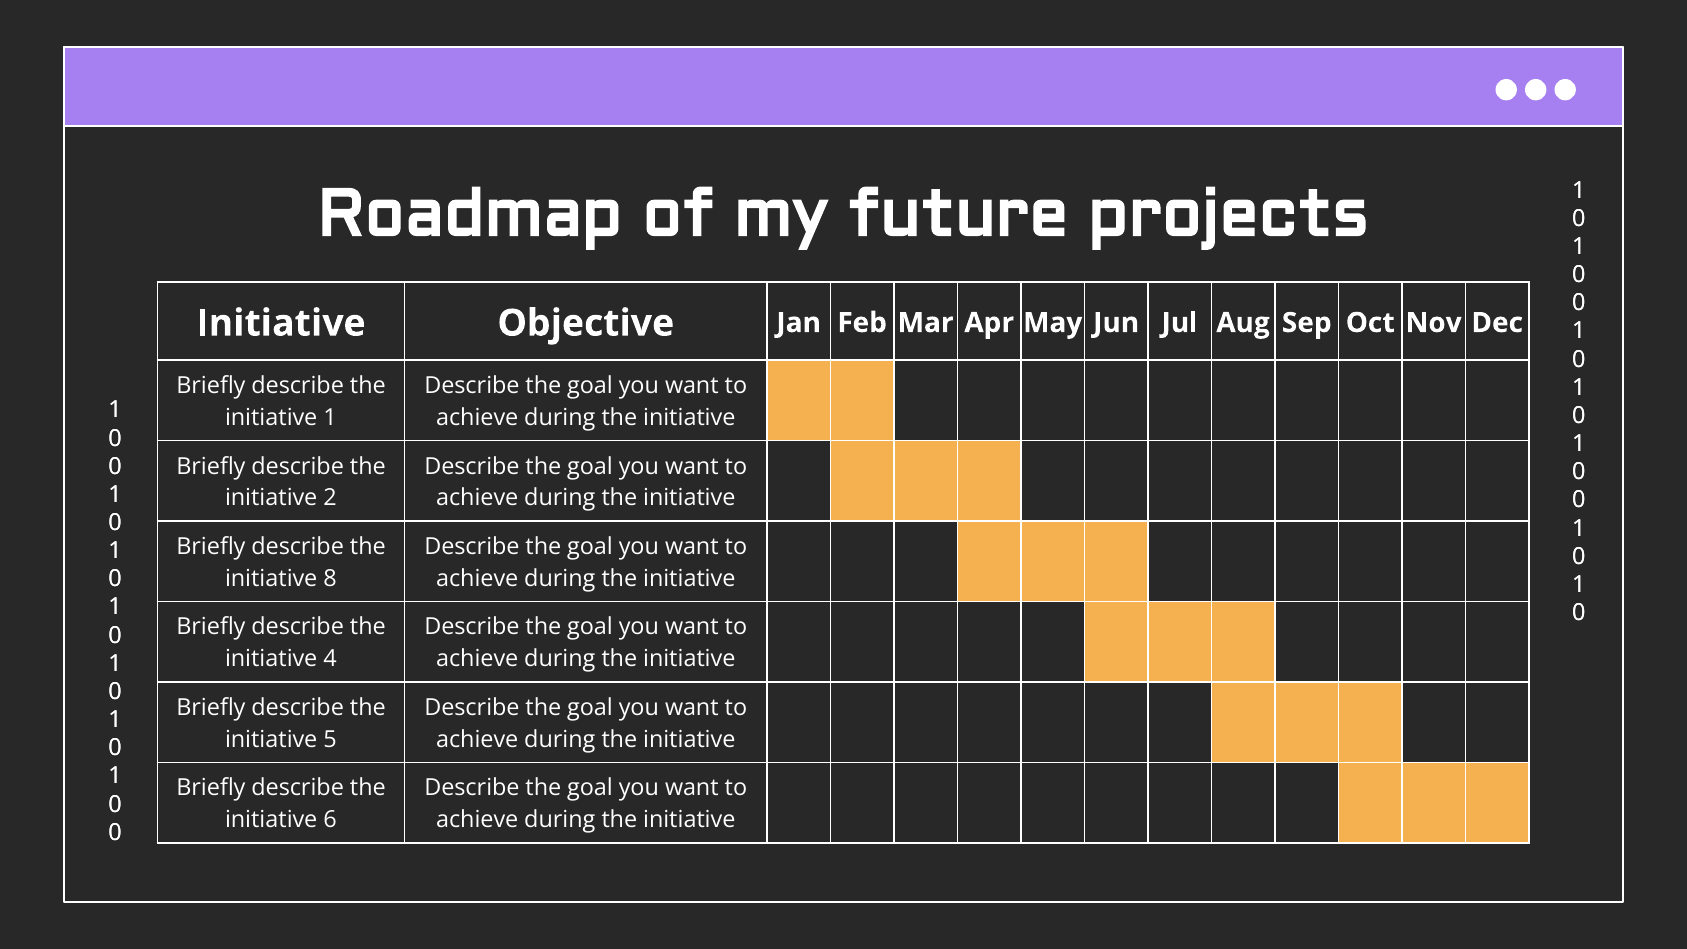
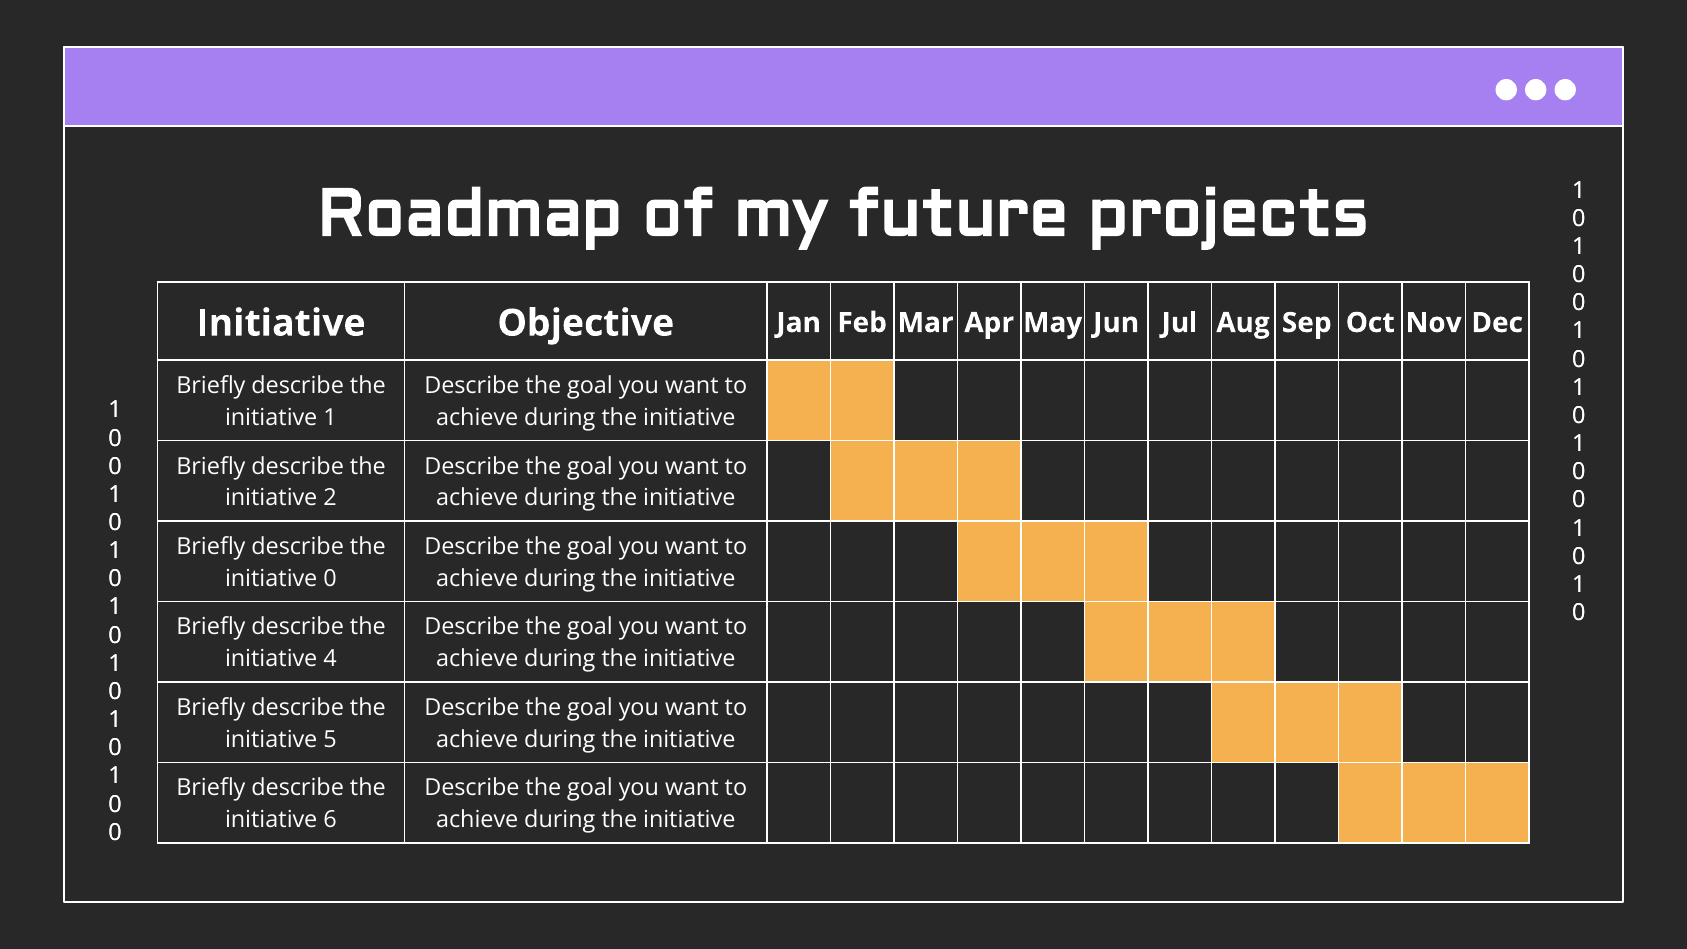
initiative 8: 8 -> 0 (330, 579)
